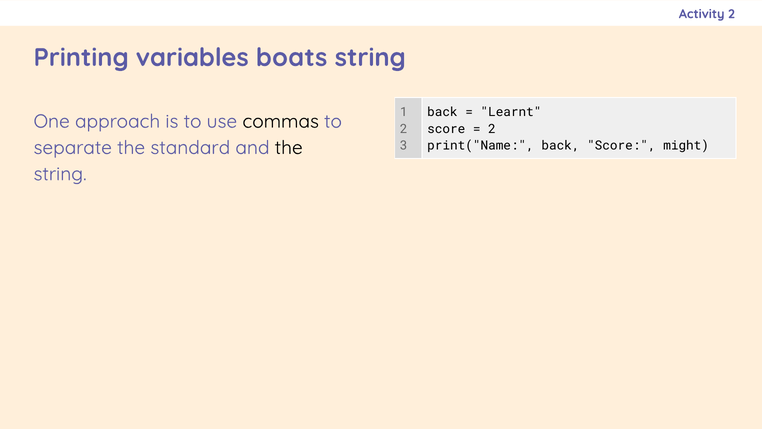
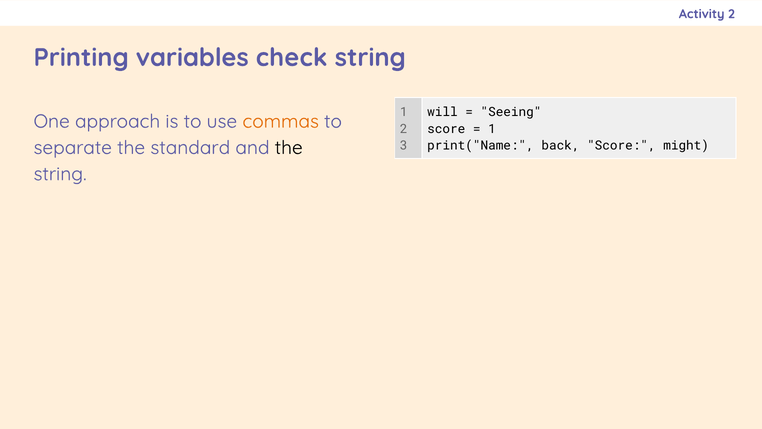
boats: boats -> check (292, 57)
back: back -> will (442, 112)
Learnt: Learnt -> Seeing (511, 112)
commas colour: black -> orange (281, 121)
2: 2 -> 1 (492, 129)
